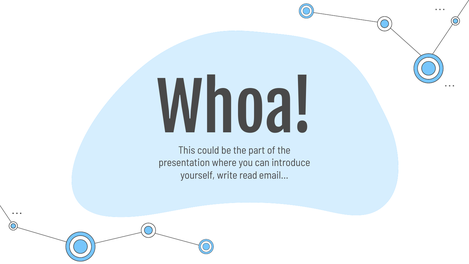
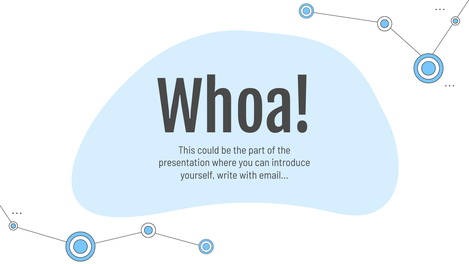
read: read -> with (248, 175)
